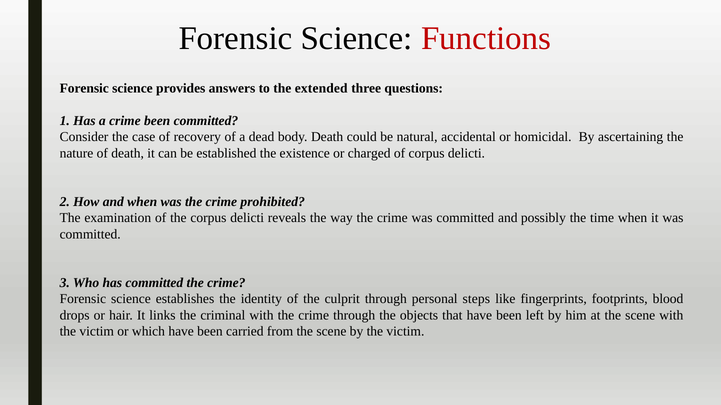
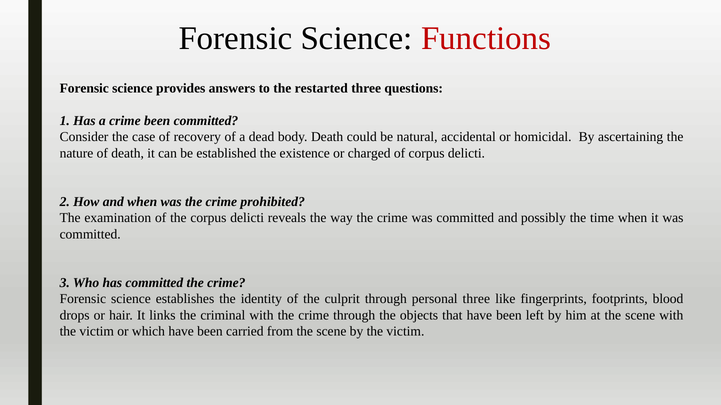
extended: extended -> restarted (321, 88)
personal steps: steps -> three (476, 299)
